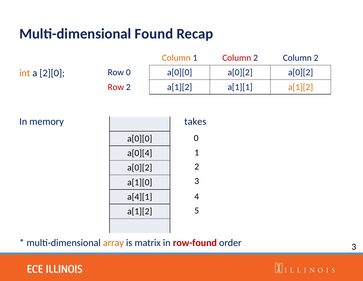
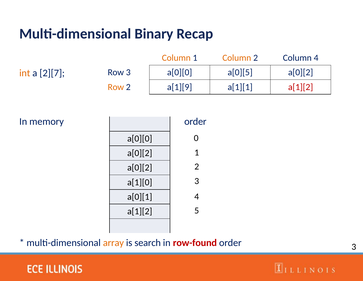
Found: Found -> Binary (154, 34)
Column colour: red -> orange (237, 58)
2 Column 2: 2 -> 4 (316, 58)
Row 0: 0 -> 3 (128, 72)
a[0][0 a[0][2: a[0][2 -> a[0][5 (240, 72)
2][0: 2][0 -> 2][7 (52, 73)
Row colour: red -> orange (116, 87)
2 a[1][2: a[1][2 -> a[1][9 (180, 87)
a[1][2 colour: orange -> red (301, 87)
memory takes: takes -> order (195, 121)
a[0][4: a[0][4 -> a[0][2 (140, 153)
a[4][1: a[4][1 -> a[0][1 (140, 196)
matrix: matrix -> search (148, 242)
